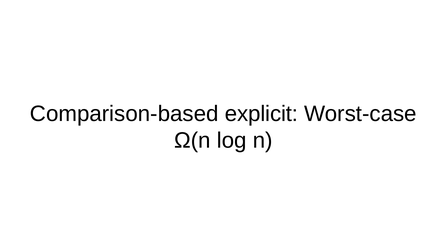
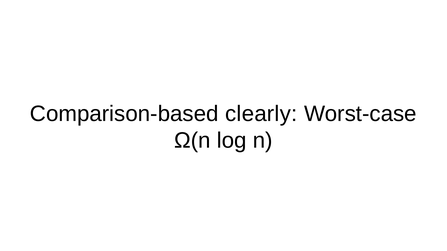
explicit: explicit -> clearly (261, 114)
